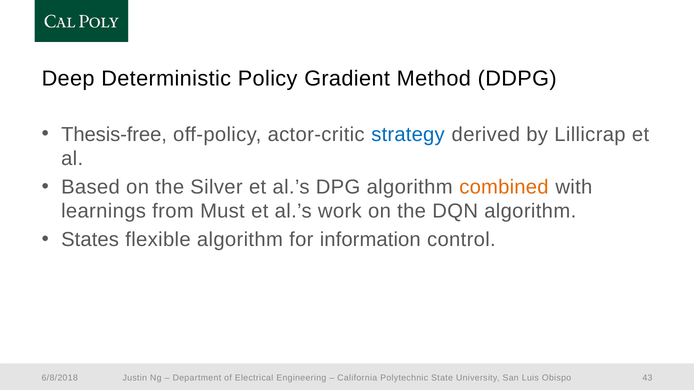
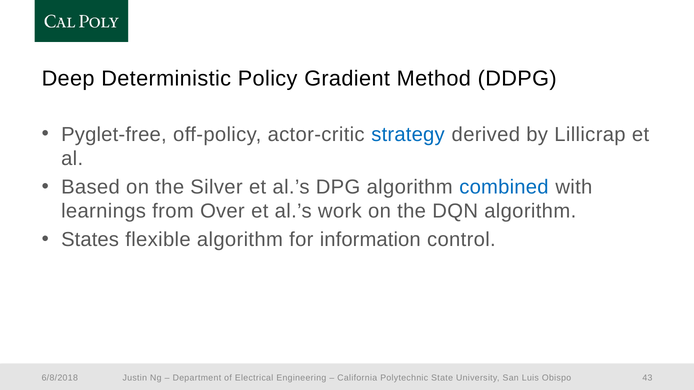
Thesis-free: Thesis-free -> Pyglet-free (114, 135)
combined colour: orange -> blue (504, 187)
Must: Must -> Over (222, 211)
